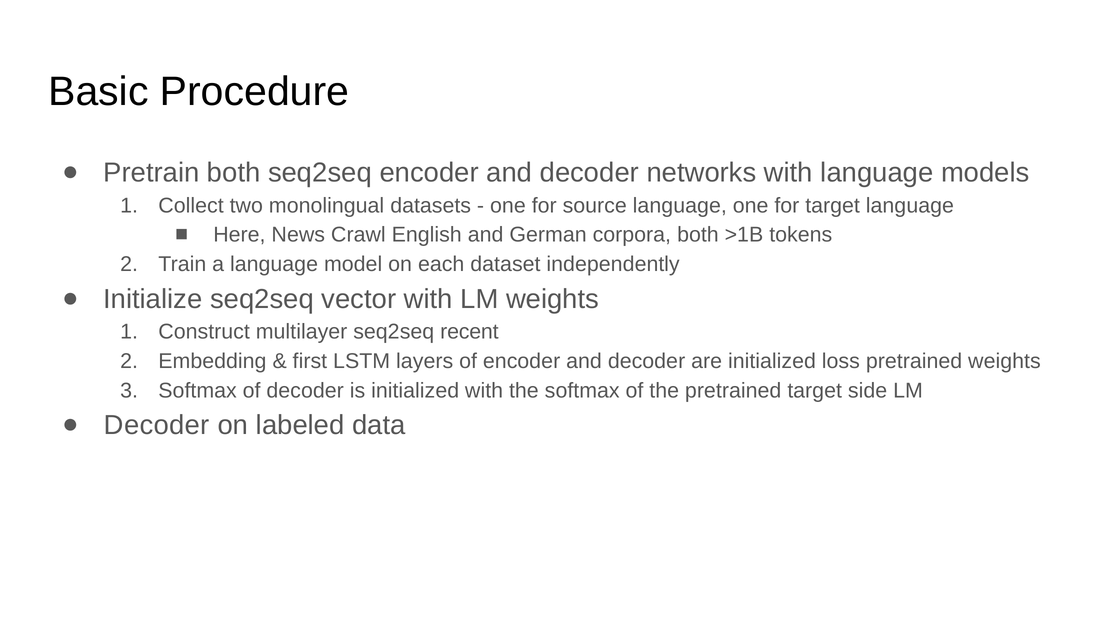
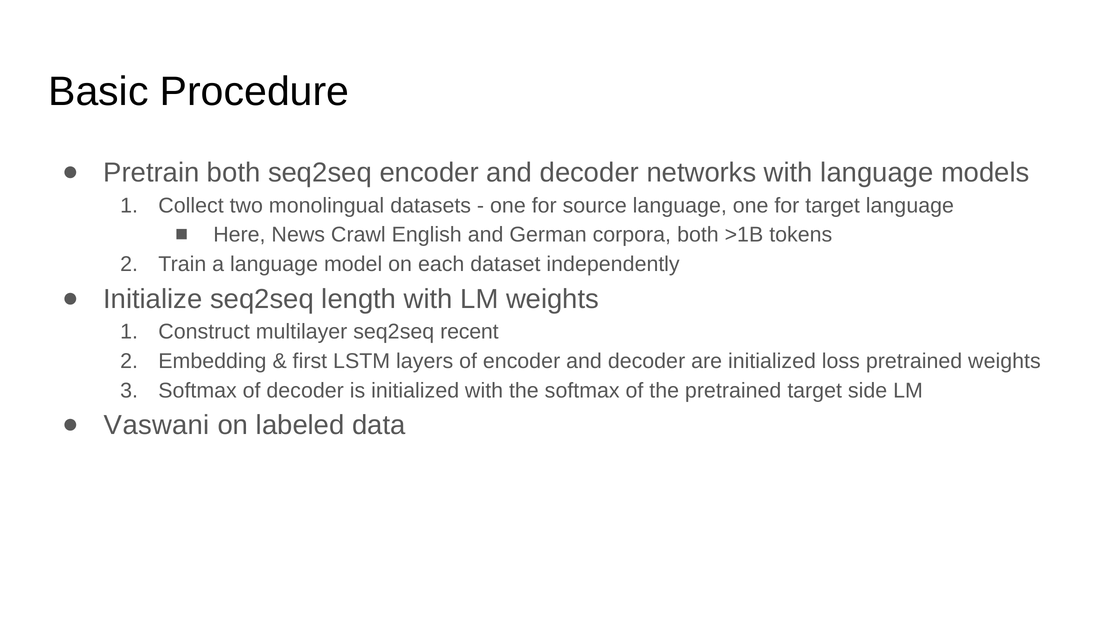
vector: vector -> length (359, 299)
Decoder: Decoder -> Vaswani (157, 425)
